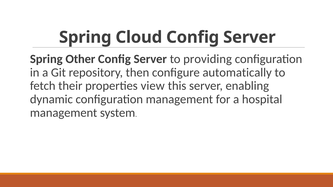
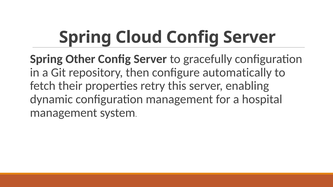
providing: providing -> gracefully (208, 59)
view: view -> retry (153, 86)
